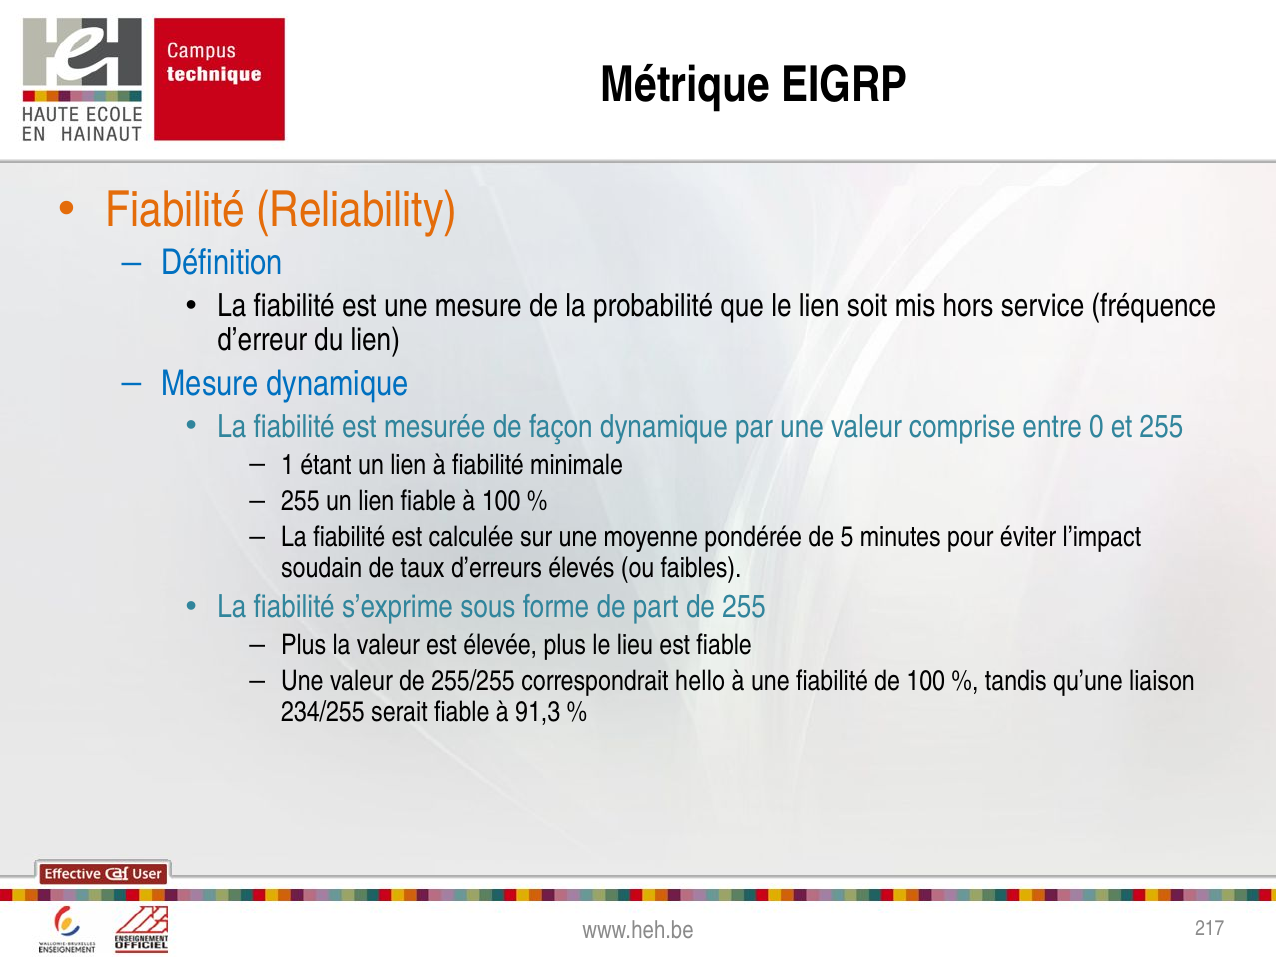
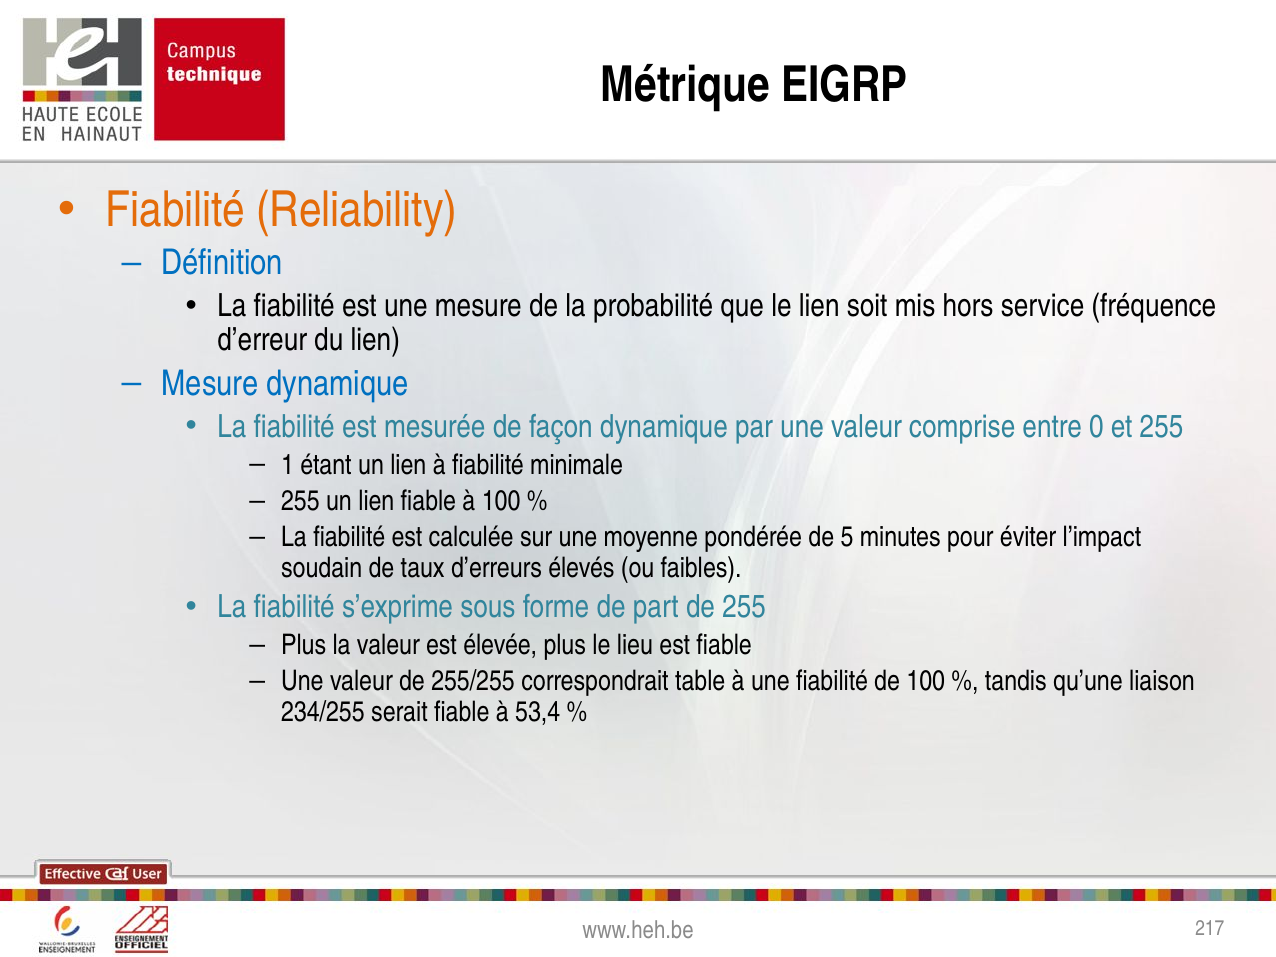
hello: hello -> table (700, 681)
91,3: 91,3 -> 53,4 (538, 712)
